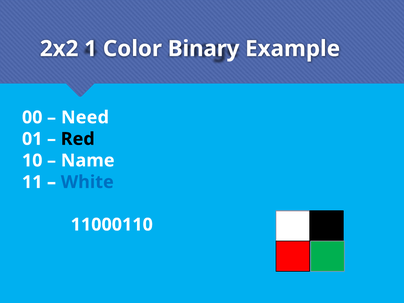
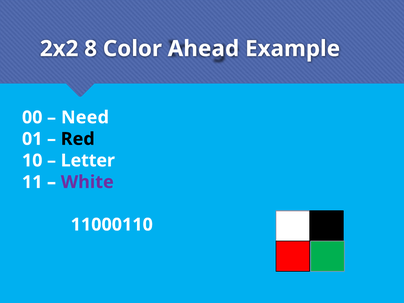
1: 1 -> 8 (91, 49)
Binary: Binary -> Ahead (203, 49)
Name: Name -> Letter (88, 161)
White colour: blue -> purple (87, 182)
